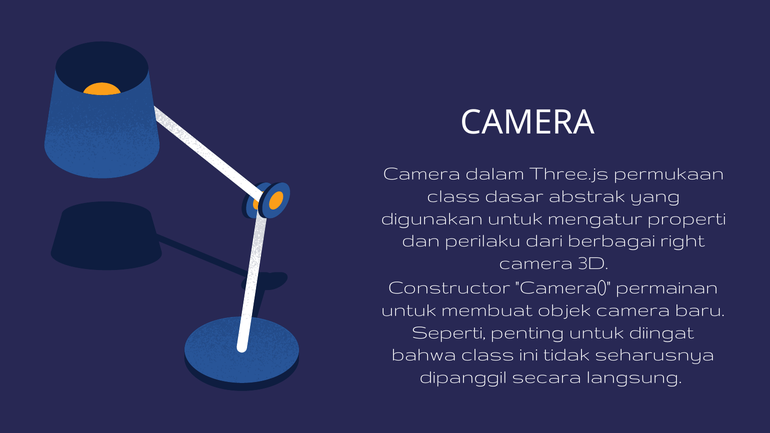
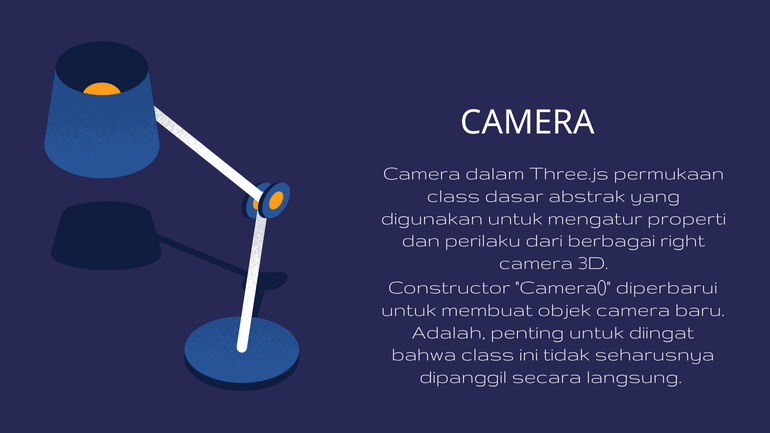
permainan: permainan -> diperbarui (667, 287)
Seperti: Seperti -> Adalah (449, 332)
